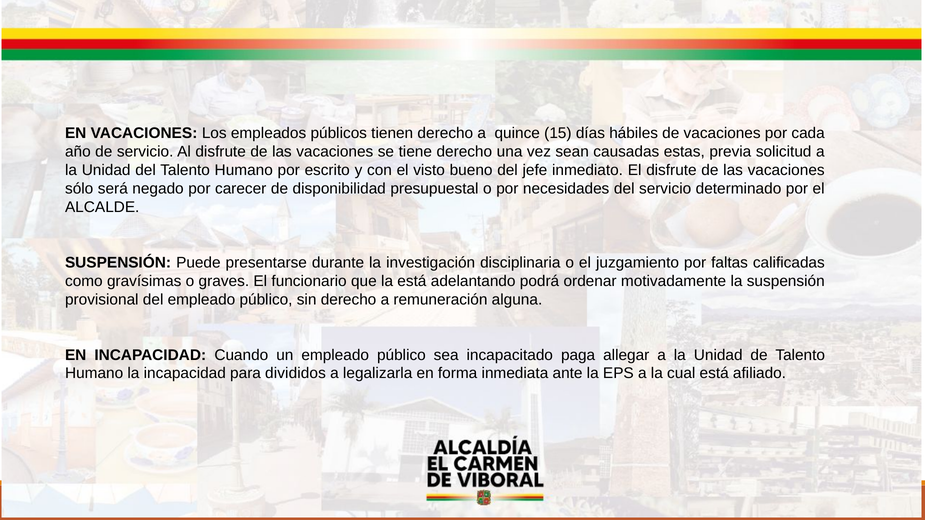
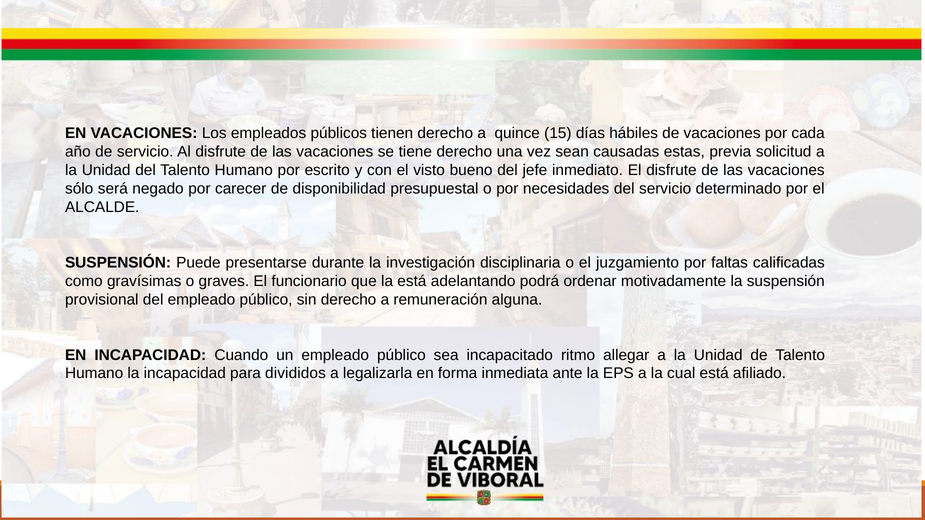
paga: paga -> ritmo (578, 355)
